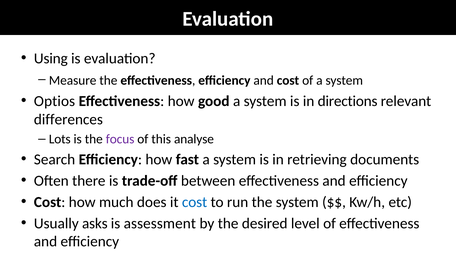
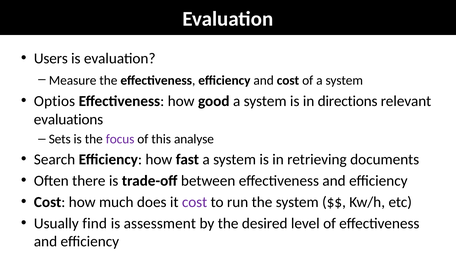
Using: Using -> Users (51, 58)
differences: differences -> evaluations (68, 119)
Lots: Lots -> Sets (60, 139)
cost colour: blue -> purple (195, 202)
asks: asks -> find (95, 223)
